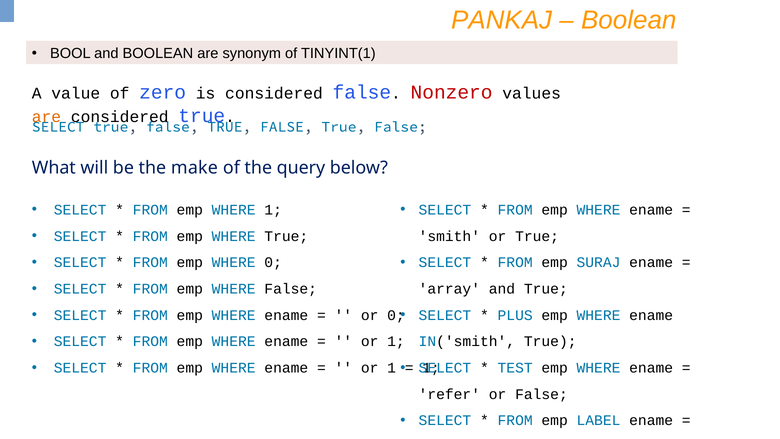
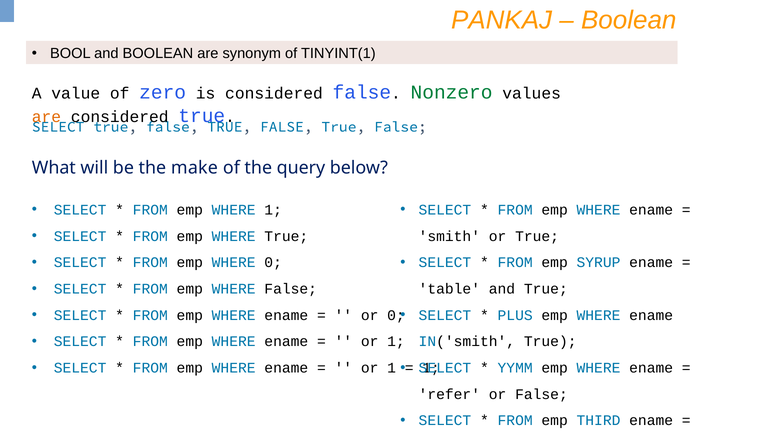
Nonzero colour: red -> green (452, 92)
SURAJ: SURAJ -> SYRUP (599, 262)
array: array -> table (449, 289)
TEST: TEST -> YYMM (515, 368)
LABEL: LABEL -> THIRD (599, 420)
